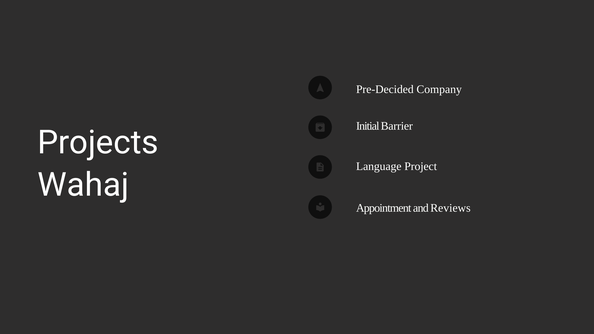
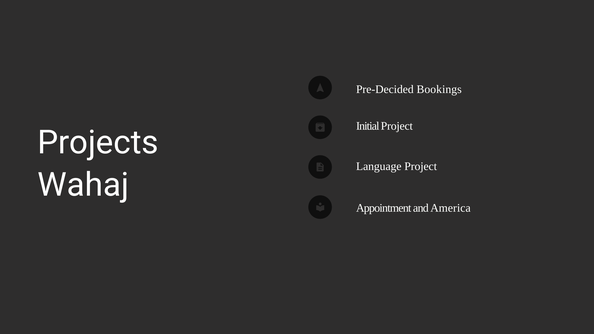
Company: Company -> Bookings (439, 90)
Initial Barrier: Barrier -> Project (397, 126)
Reviews: Reviews -> America (451, 208)
